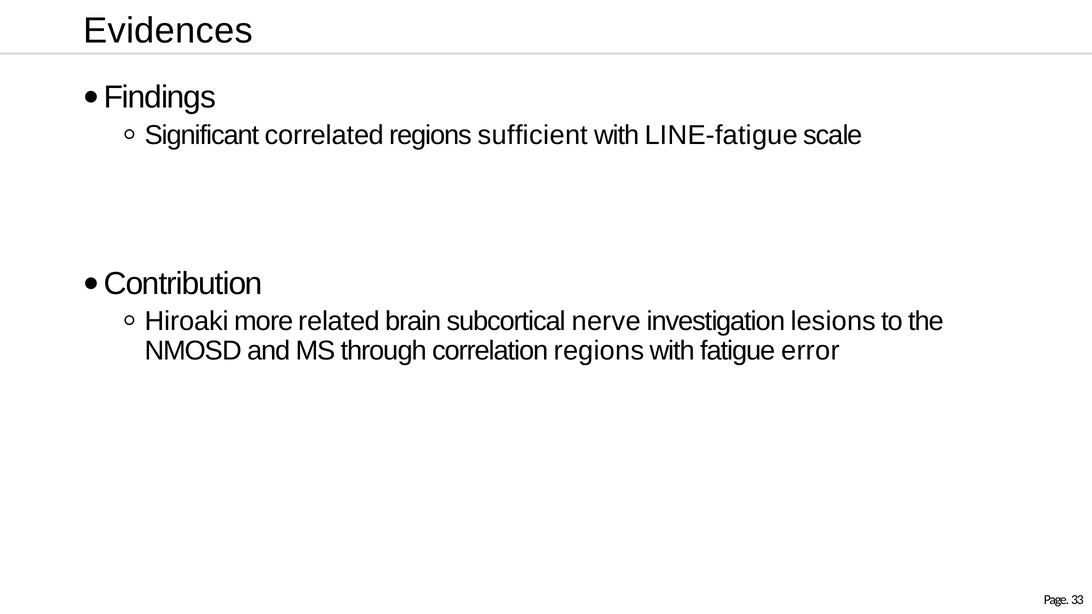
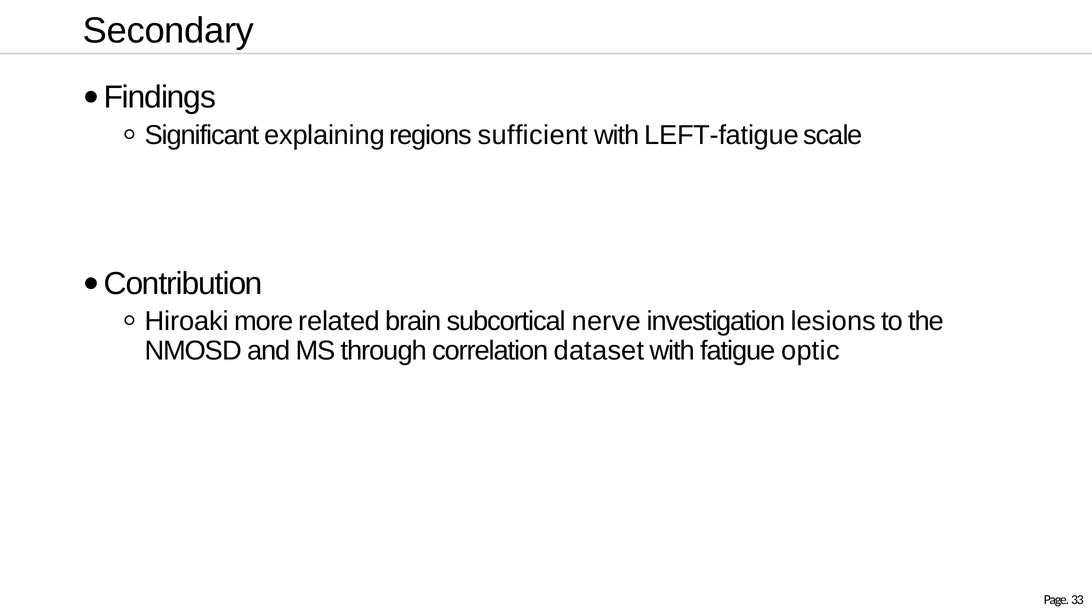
Evidences: Evidences -> Secondary (168, 31)
correlated: correlated -> explaining (324, 135)
LINE-fatigue: LINE-fatigue -> LEFT-fatigue (722, 135)
correlation regions: regions -> dataset (599, 351)
error: error -> optic (810, 351)
